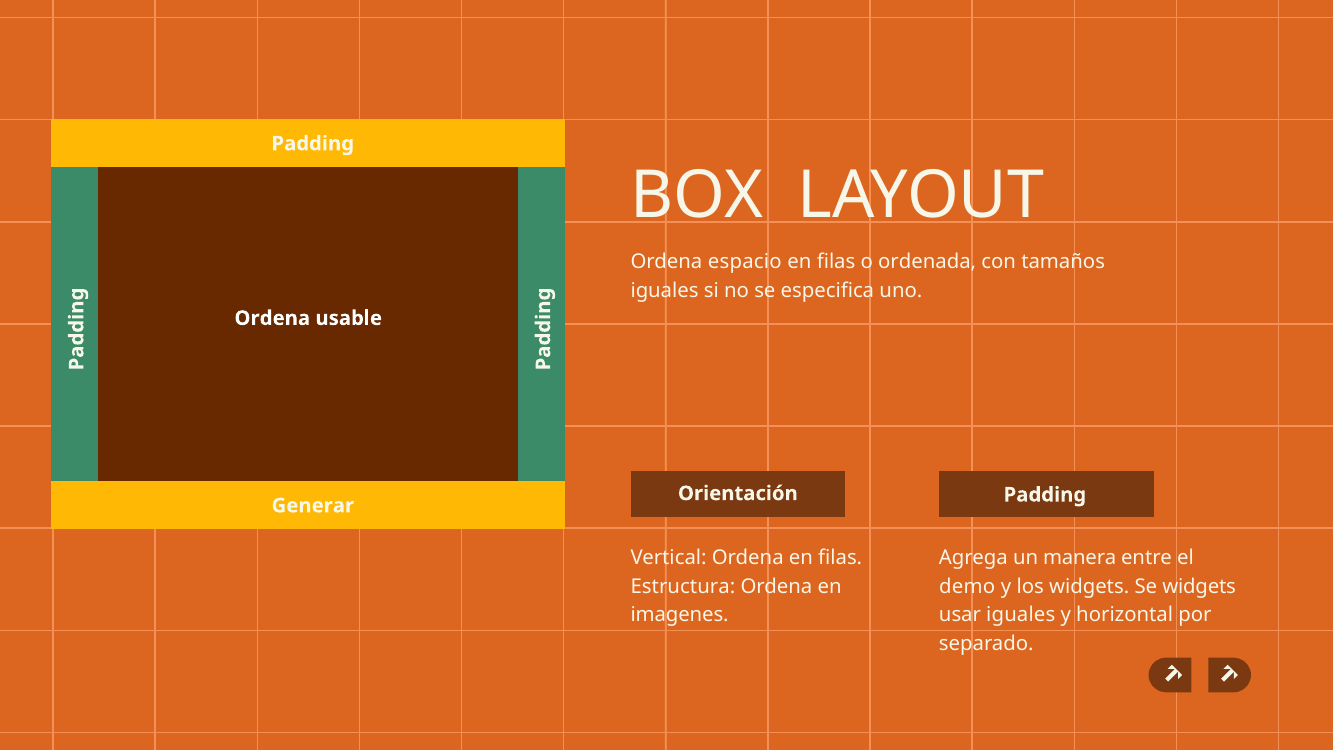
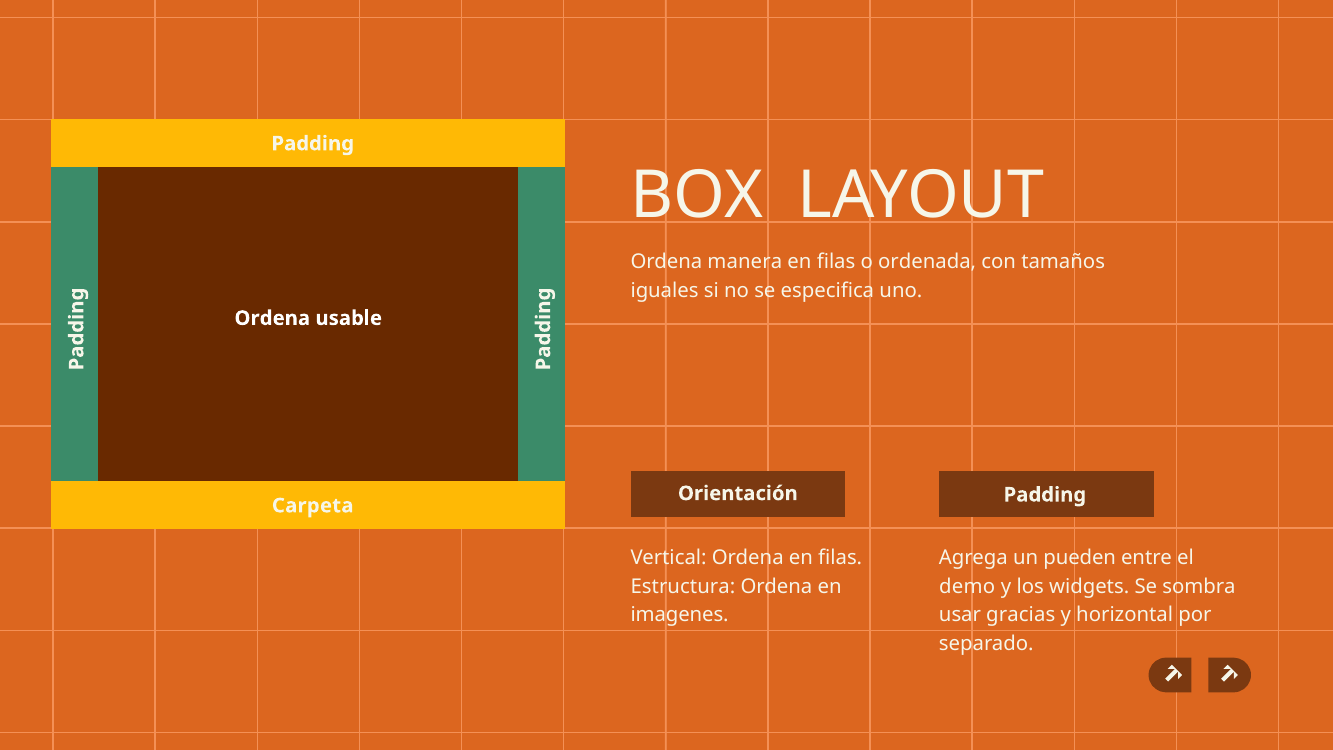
espacio: espacio -> manera (745, 262)
Generar: Generar -> Carpeta (313, 506)
manera: manera -> pueden (1080, 558)
Se widgets: widgets -> sombra (1199, 587)
usar iguales: iguales -> gracias (1021, 615)
